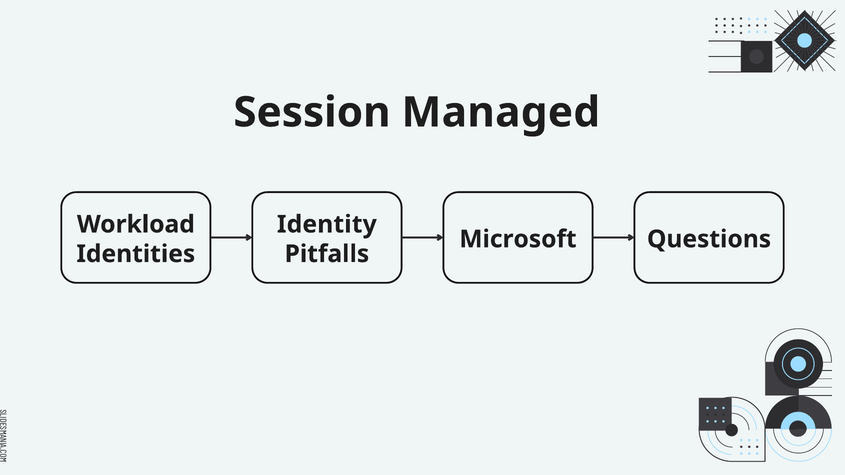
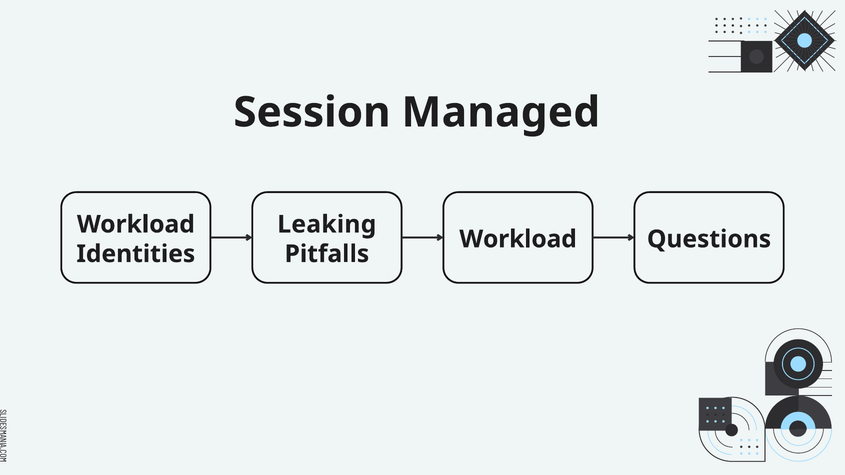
Identity: Identity -> Leaking (327, 225)
Microsoft: Microsoft -> Workload (518, 239)
